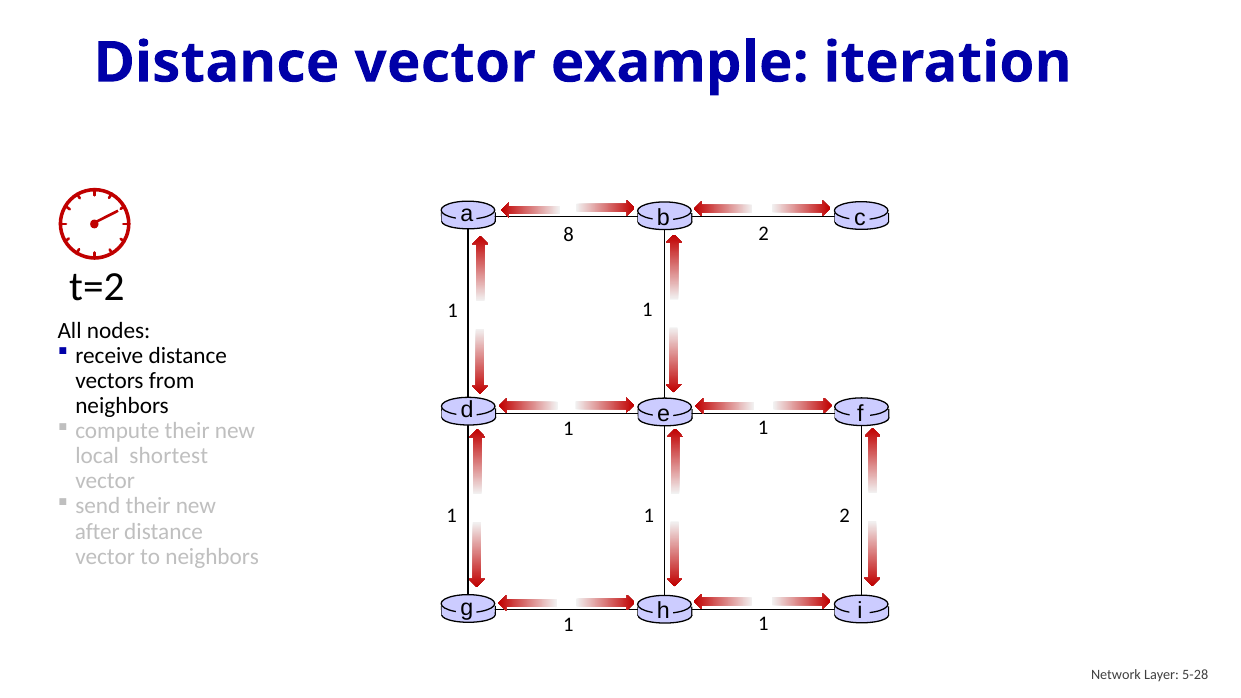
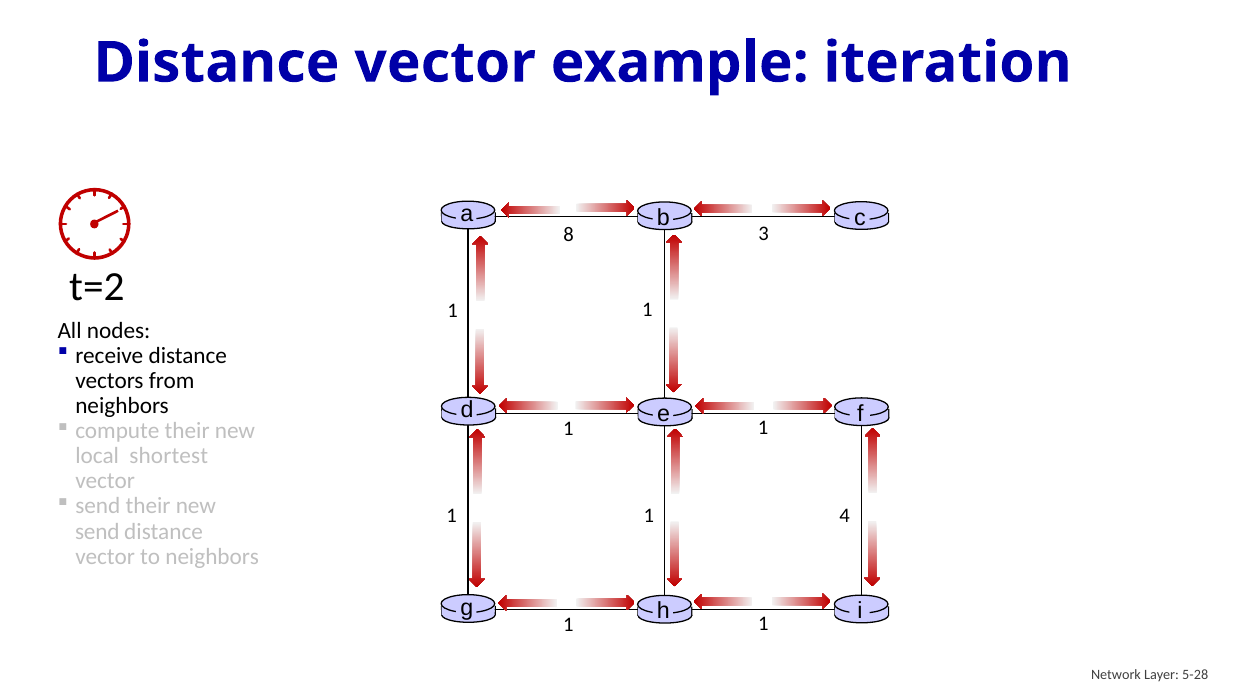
8 2: 2 -> 3 (764, 234)
1 2: 2 -> 4 (845, 516)
after: after -> send (97, 531)
